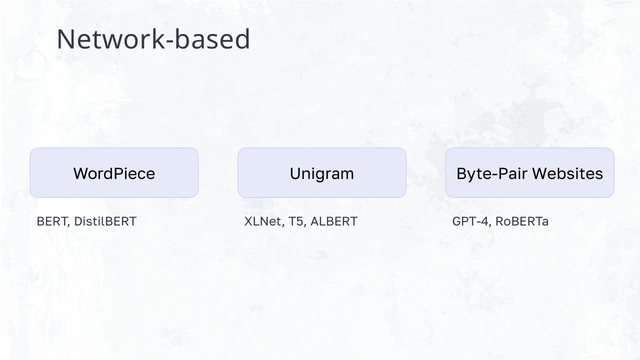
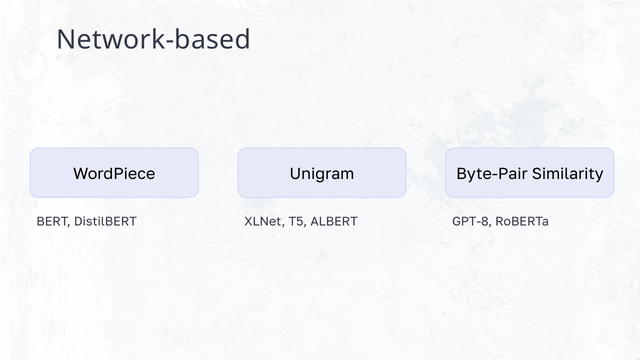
Websites: Websites -> Similarity (568, 174)
GPT-4: GPT-4 -> GPT-8 (472, 222)
